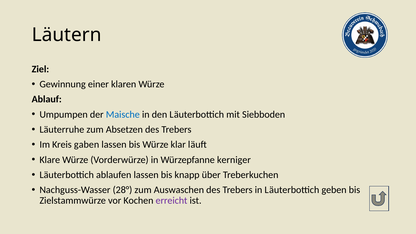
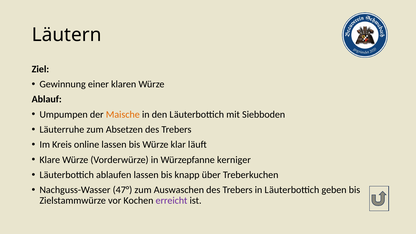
Maische colour: blue -> orange (123, 114)
gaben: gaben -> online (87, 145)
28°: 28° -> 47° (122, 190)
